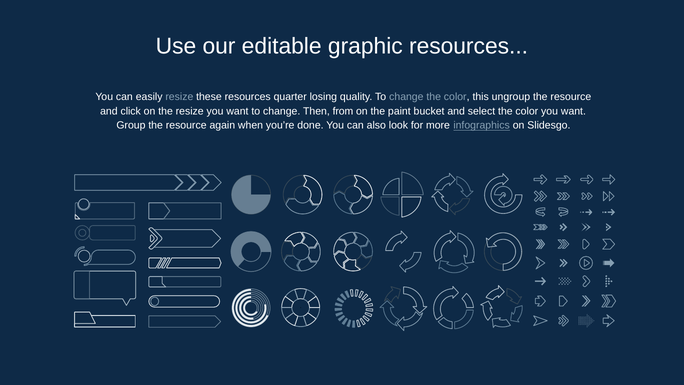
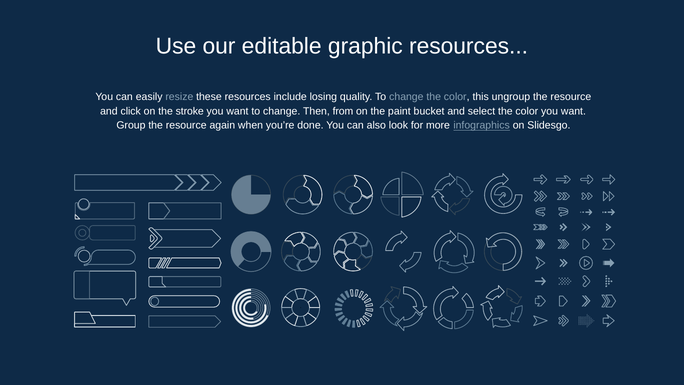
quarter: quarter -> include (290, 97)
the resize: resize -> stroke (190, 111)
